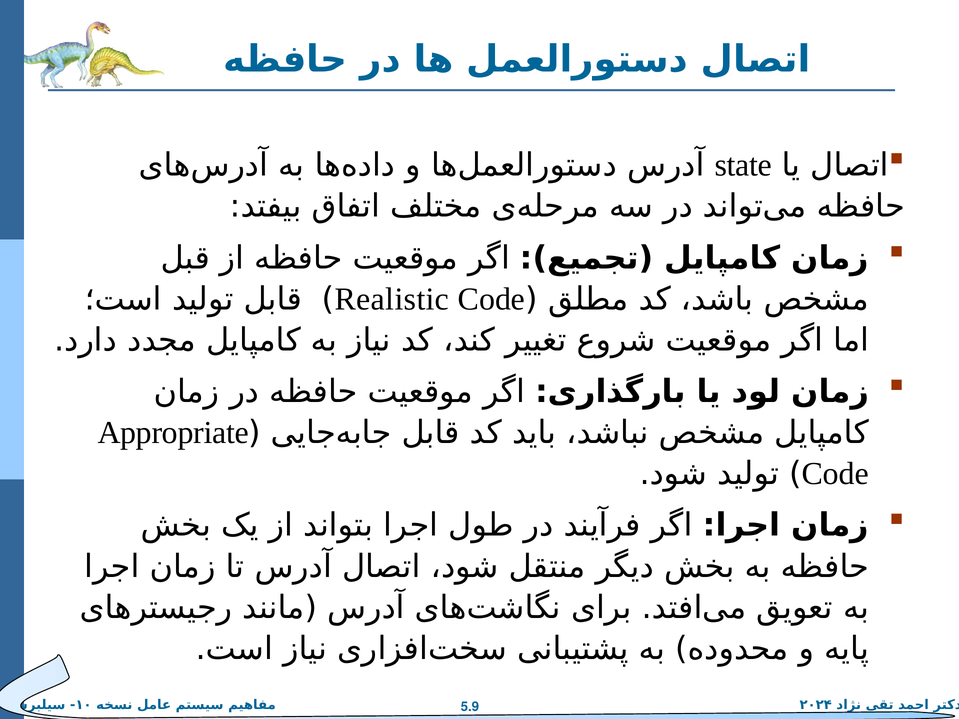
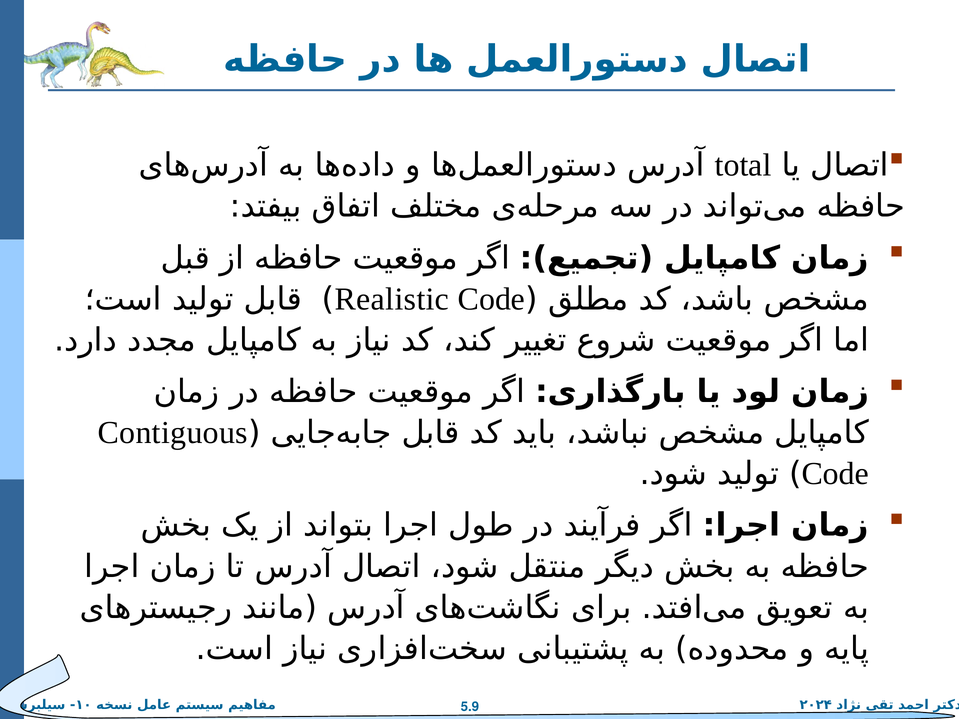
state: state -> total (743, 165)
Appropriate: Appropriate -> Contiguous (173, 433)
